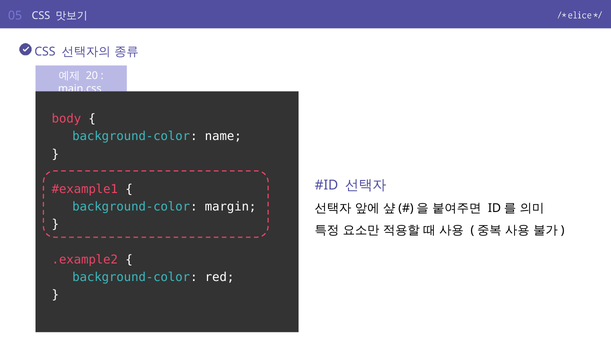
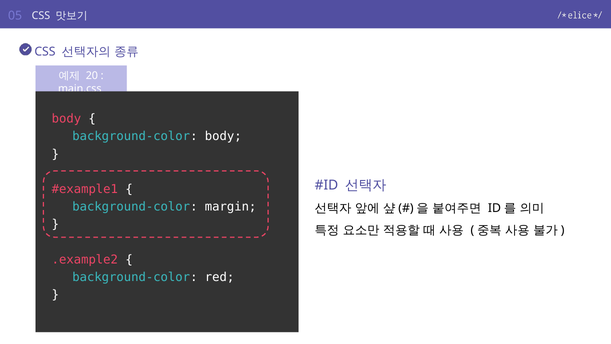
background-color name: name -> body (223, 136)
